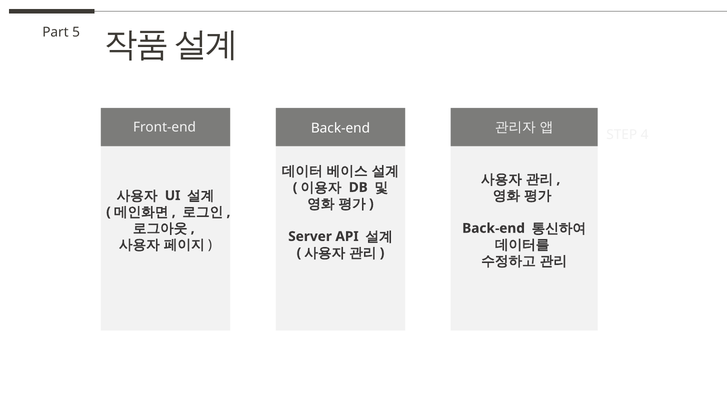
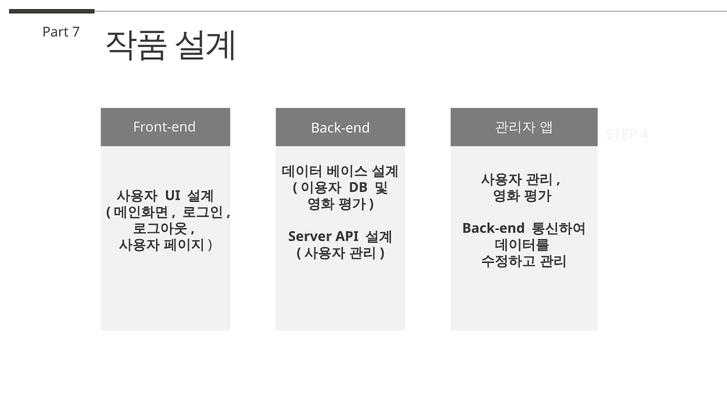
5: 5 -> 7 (76, 32)
